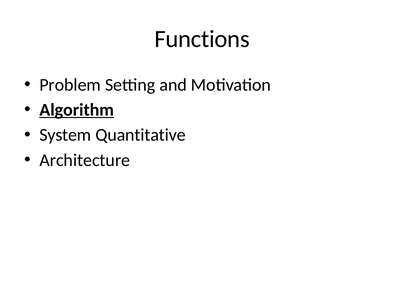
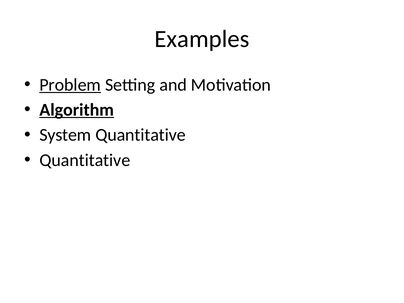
Functions: Functions -> Examples (202, 39)
Problem underline: none -> present (70, 85)
Architecture: Architecture -> Quantitative (85, 160)
